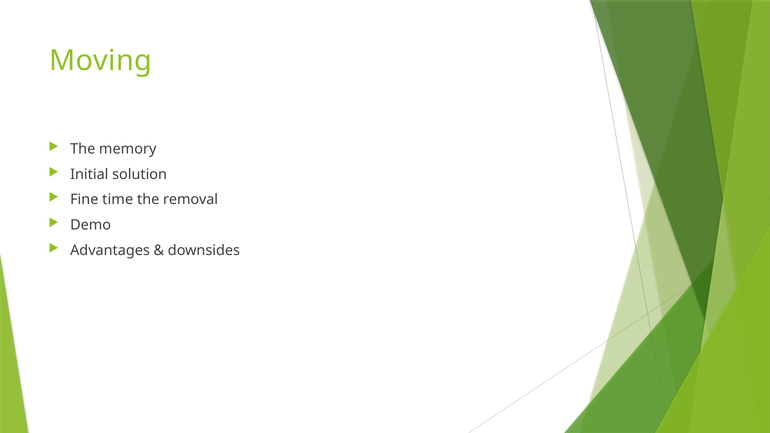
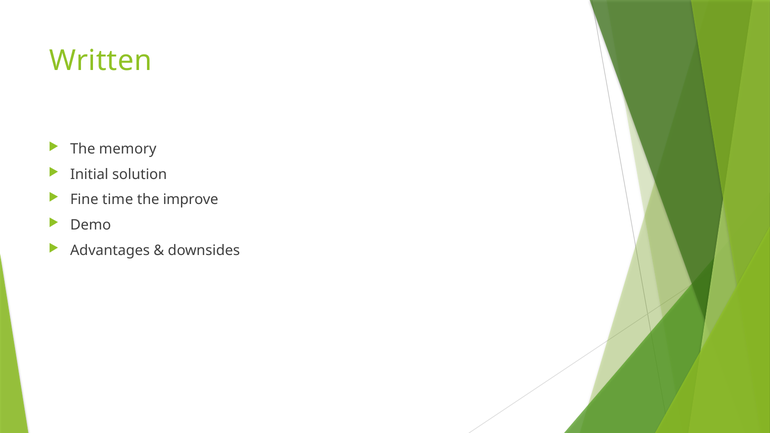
Moving: Moving -> Written (101, 61)
removal: removal -> improve (191, 200)
